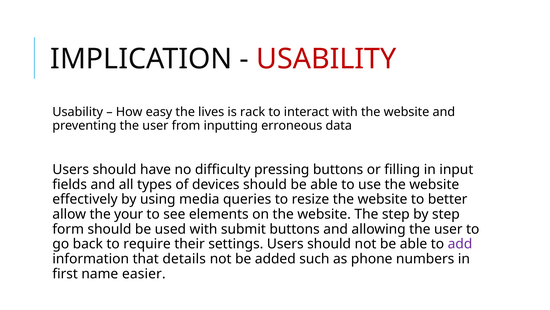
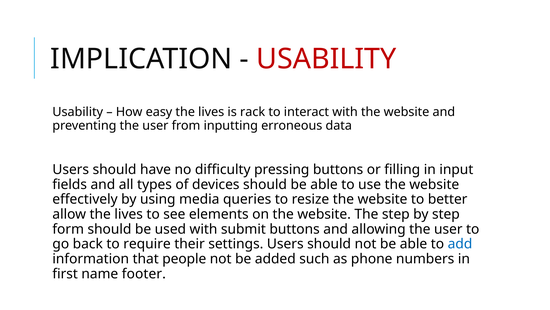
allow the your: your -> lives (129, 214)
add colour: purple -> blue (460, 244)
details: details -> people (184, 258)
easier: easier -> footer (144, 273)
